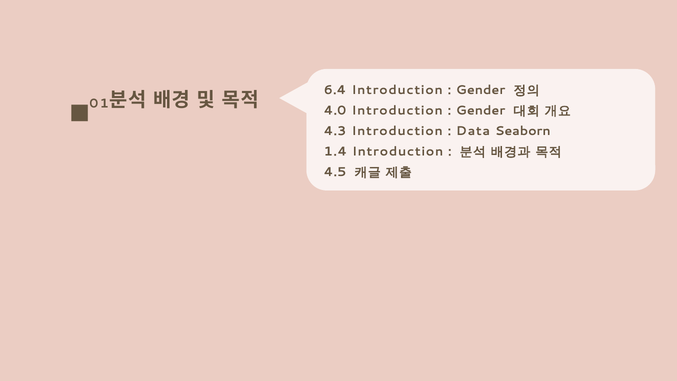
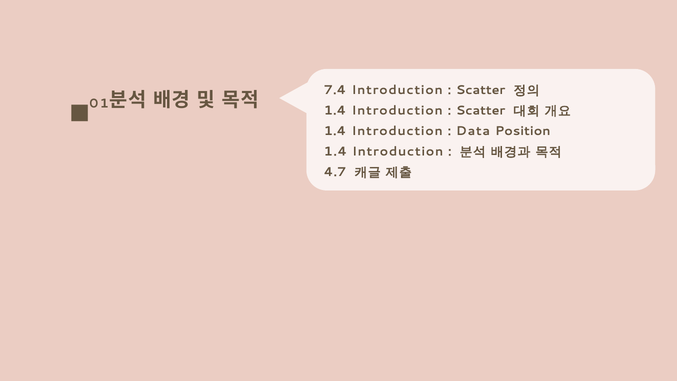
6.4: 6.4 -> 7.4 (335, 90)
Gender: Gender -> Scatter (481, 90)
4.0: 4.0 -> 1.4 (335, 111)
Gender: Gender -> Scatter (481, 111)
4.3: 4.3 -> 1.4 (335, 131)
Seaborn: Seaborn -> Position (523, 131)
4.5: 4.5 -> 4.7 (335, 172)
